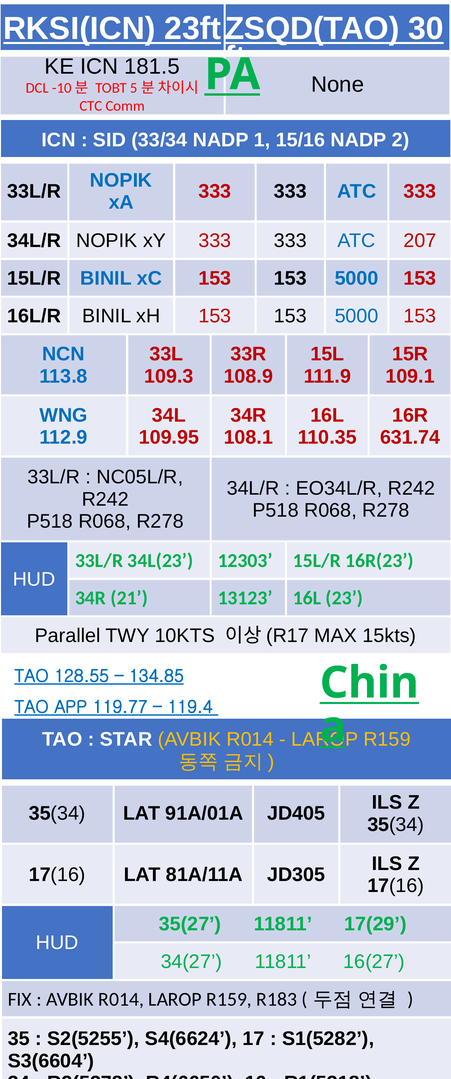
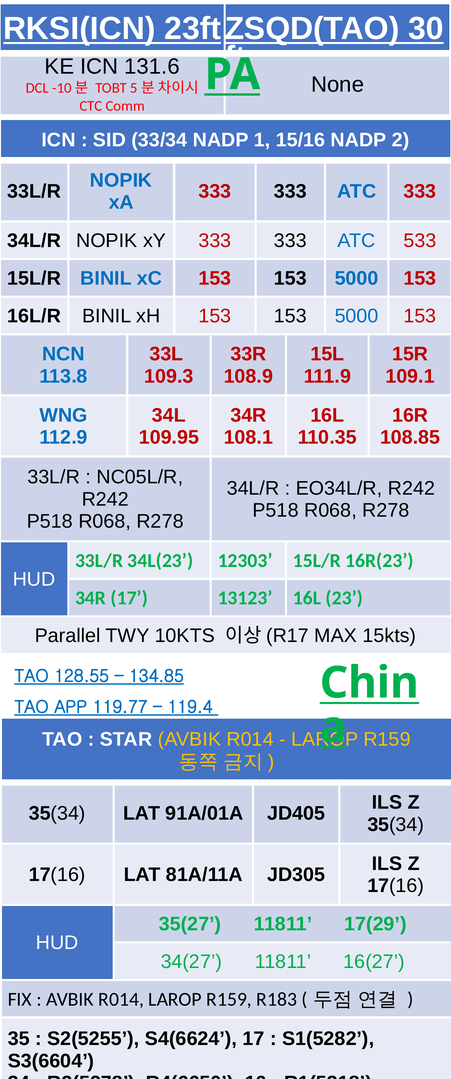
181.5: 181.5 -> 131.6 (152, 67)
207: 207 -> 533 (420, 241)
631.74: 631.74 -> 108.85 (410, 437)
34R 21: 21 -> 17 (129, 598)
